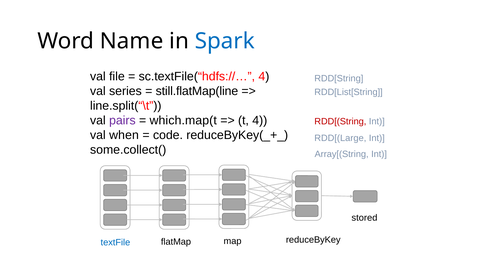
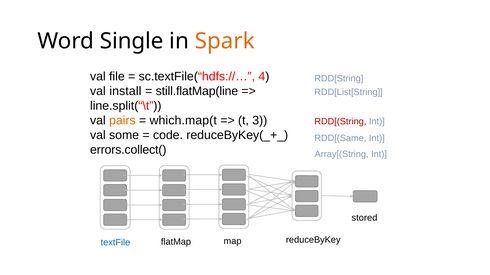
Name: Name -> Single (132, 41)
Spark colour: blue -> orange (225, 41)
series: series -> install (125, 91)
pairs colour: purple -> orange (122, 121)
t 4: 4 -> 3 (260, 121)
when: when -> some (124, 135)
RDD[(Large: RDD[(Large -> RDD[(Same (340, 138)
some.collect(: some.collect( -> errors.collect( (128, 150)
